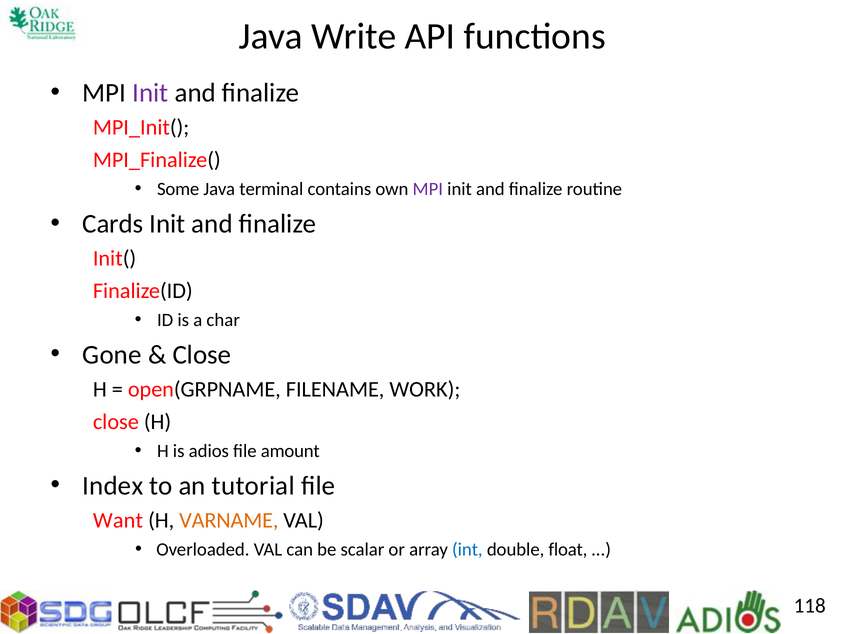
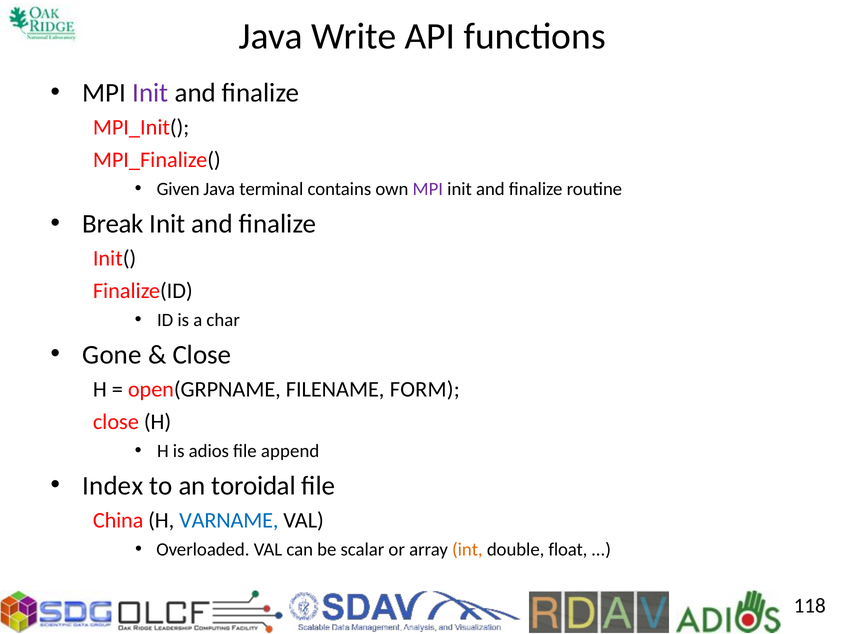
Some: Some -> Given (178, 189)
Cards: Cards -> Break (113, 224)
WORK: WORK -> FORM (425, 389)
amount: amount -> append (290, 451)
tutorial: tutorial -> toroidal (254, 485)
Want: Want -> China (118, 520)
VARNAME colour: orange -> blue (229, 520)
int colour: blue -> orange (467, 549)
